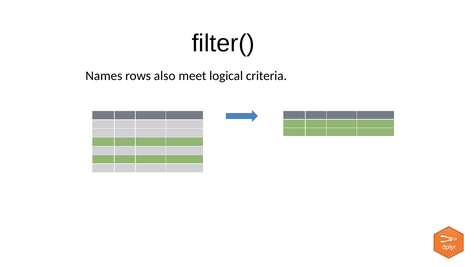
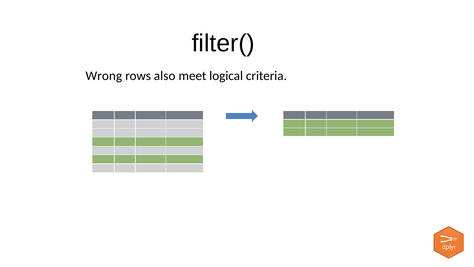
Names: Names -> Wrong (104, 76)
